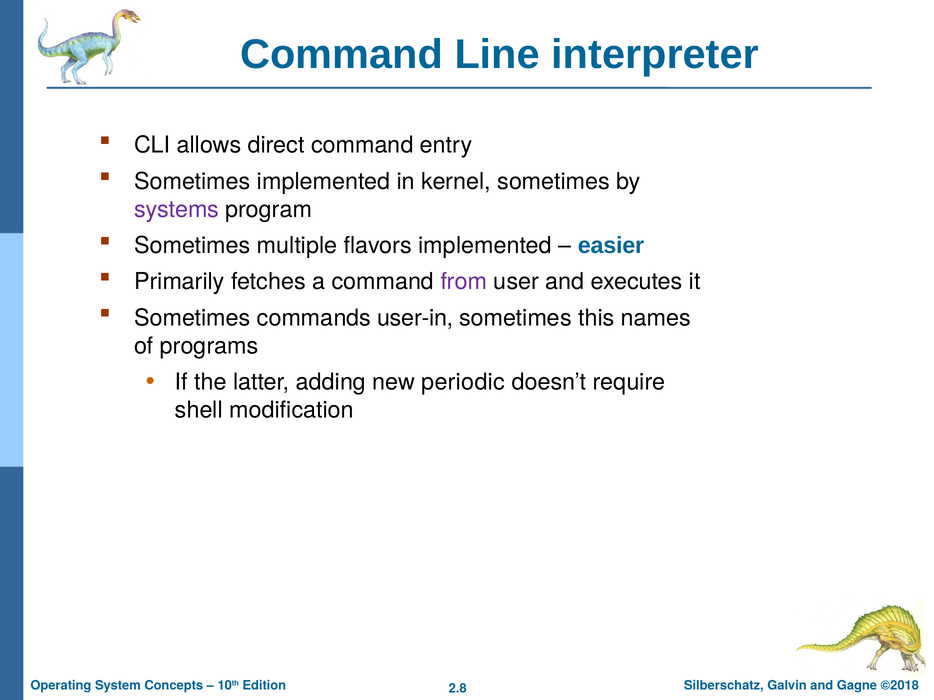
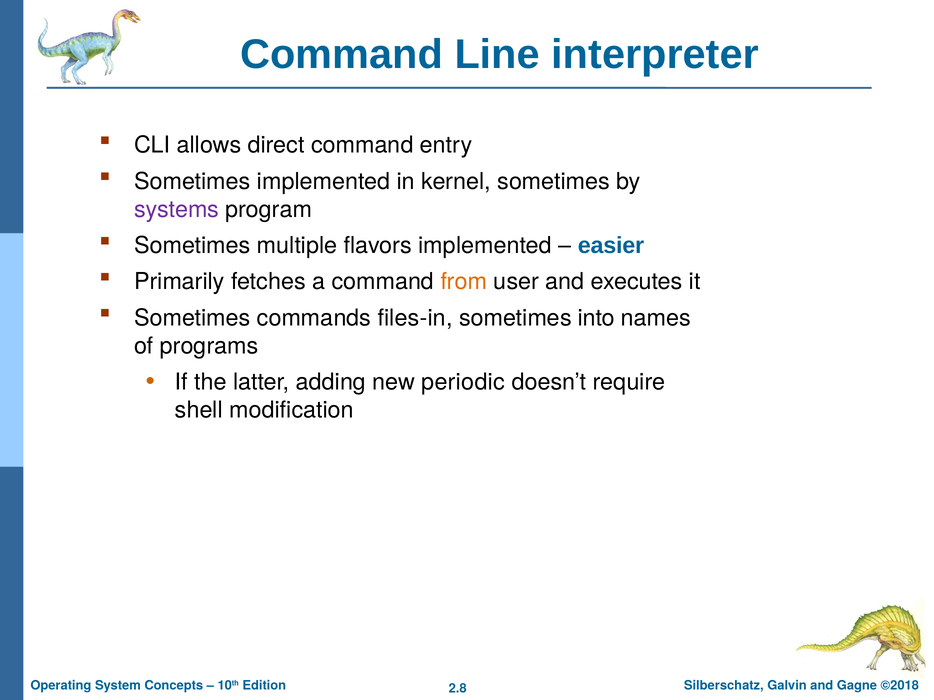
from colour: purple -> orange (464, 282)
user-in: user-in -> files-in (415, 318)
this: this -> into (596, 318)
